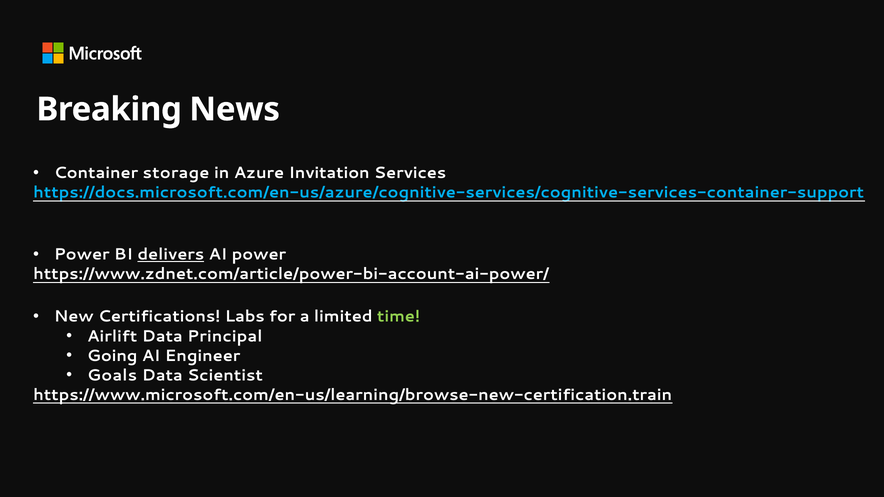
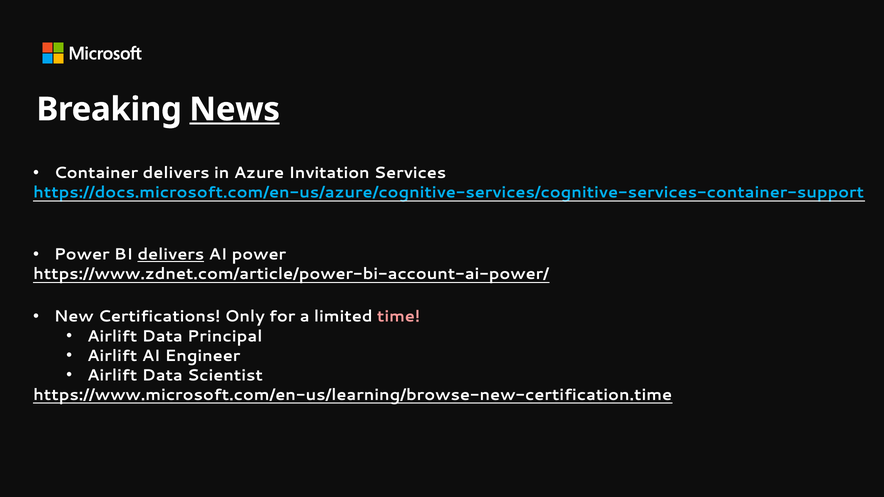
News underline: none -> present (235, 109)
Container storage: storage -> delivers (176, 173)
Labs: Labs -> Only (245, 317)
time colour: light green -> pink (399, 317)
Going: Going -> Airlift (112, 356)
Goals: Goals -> Airlift (112, 375)
https://www.microsoft.com/en-us/learning/browse-new-certification.train: https://www.microsoft.com/en-us/learning/browse-new-certification.train -> https://www.microsoft.com/en-us/learning/browse-new-certification.time (353, 395)
